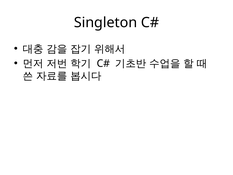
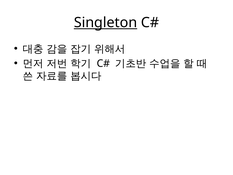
Singleton underline: none -> present (105, 23)
